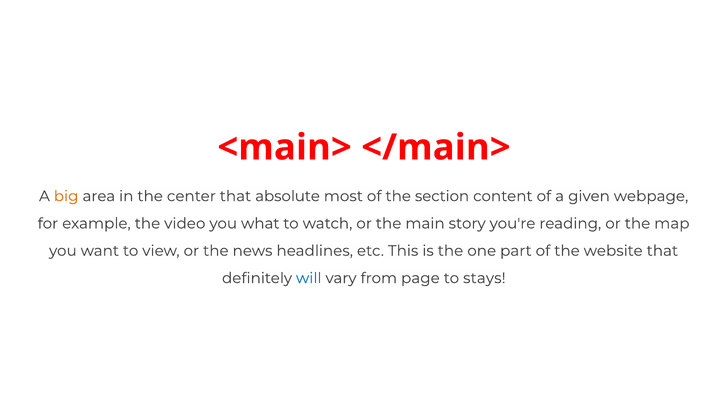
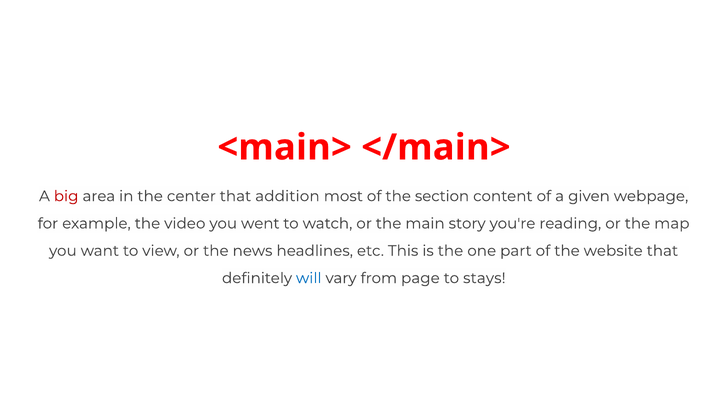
big colour: orange -> red (66, 196)
absolute: absolute -> addition (287, 196)
what: what -> went (260, 223)
